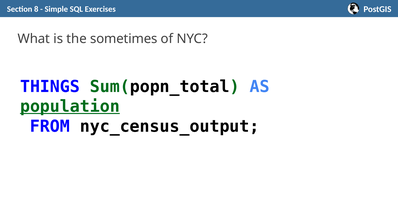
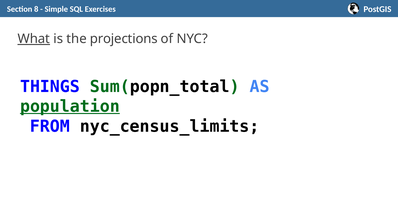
What underline: none -> present (34, 39)
sometimes: sometimes -> projections (124, 39)
nyc_census_output: nyc_census_output -> nyc_census_limits (170, 126)
